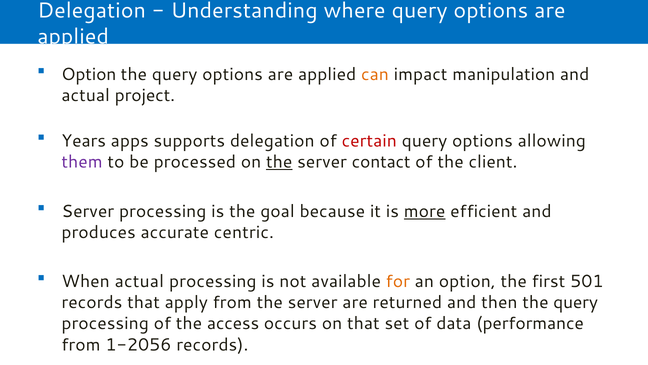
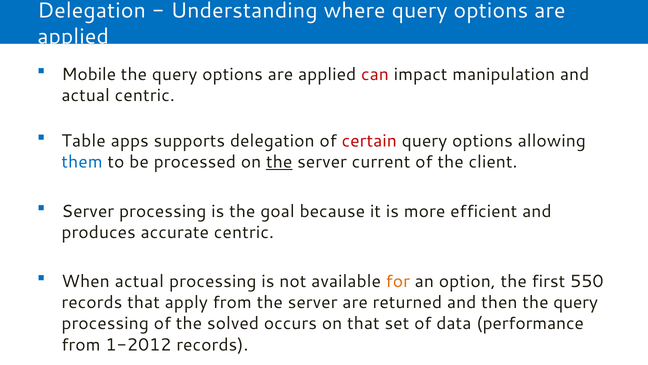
Option: Option -> Mobile (89, 74)
can colour: orange -> red (375, 74)
actual project: project -> centric (145, 95)
Years: Years -> Table (84, 141)
them colour: purple -> blue (82, 162)
contact: contact -> current (381, 162)
more underline: present -> none (425, 211)
501: 501 -> 550 (587, 281)
access: access -> solved (233, 323)
1-2056: 1-2056 -> 1-2012 (138, 344)
